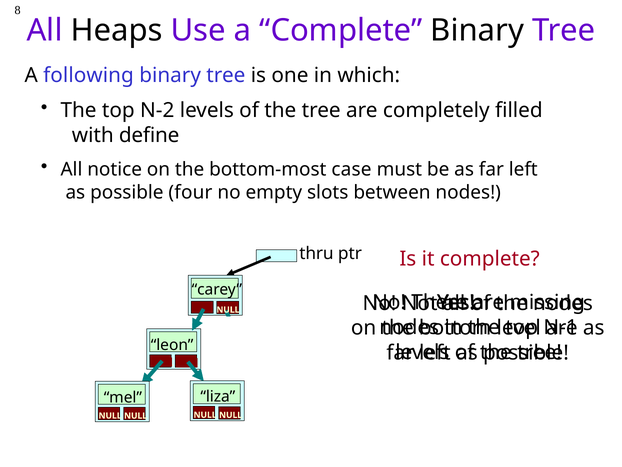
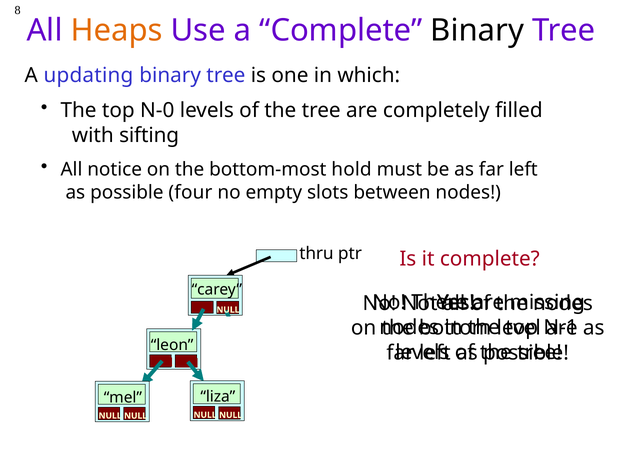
Heaps colour: black -> orange (117, 31)
following: following -> updating (88, 75)
N-2: N-2 -> N-0 (157, 110)
define: define -> sifting (149, 135)
case: case -> hold (352, 169)
